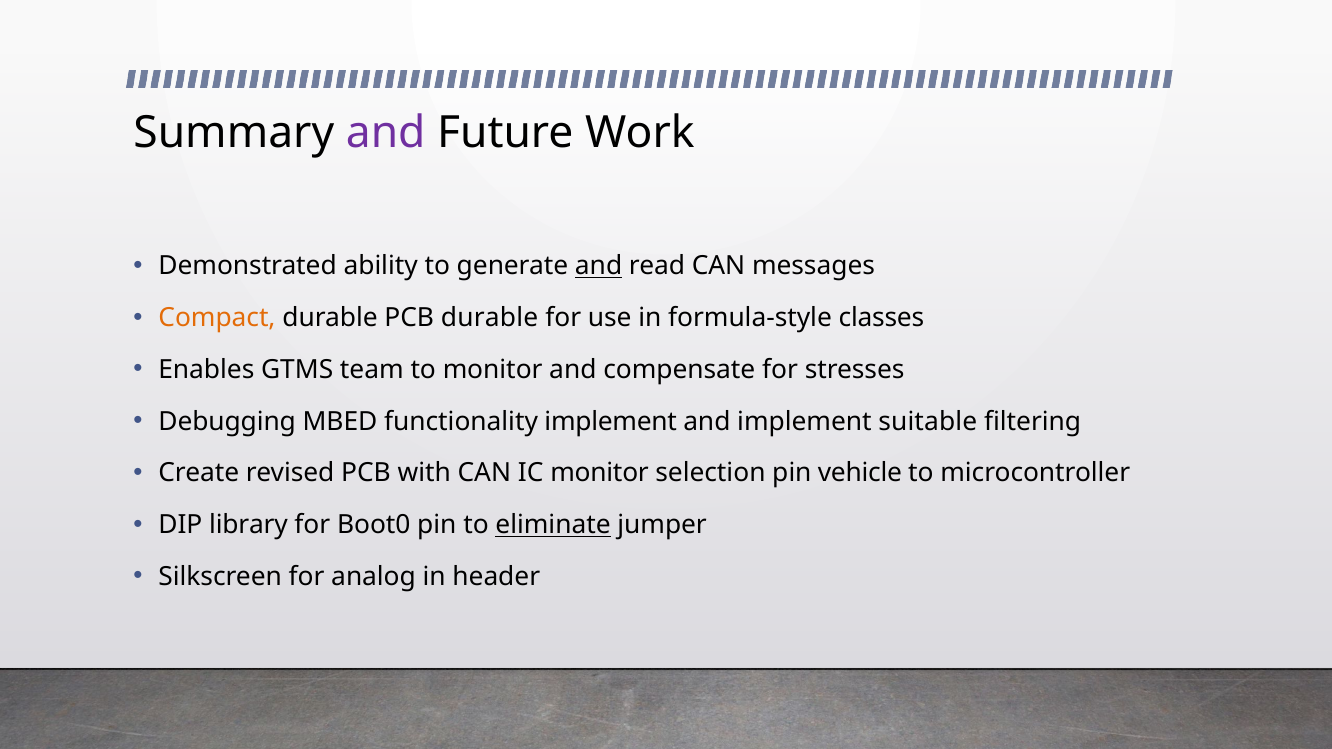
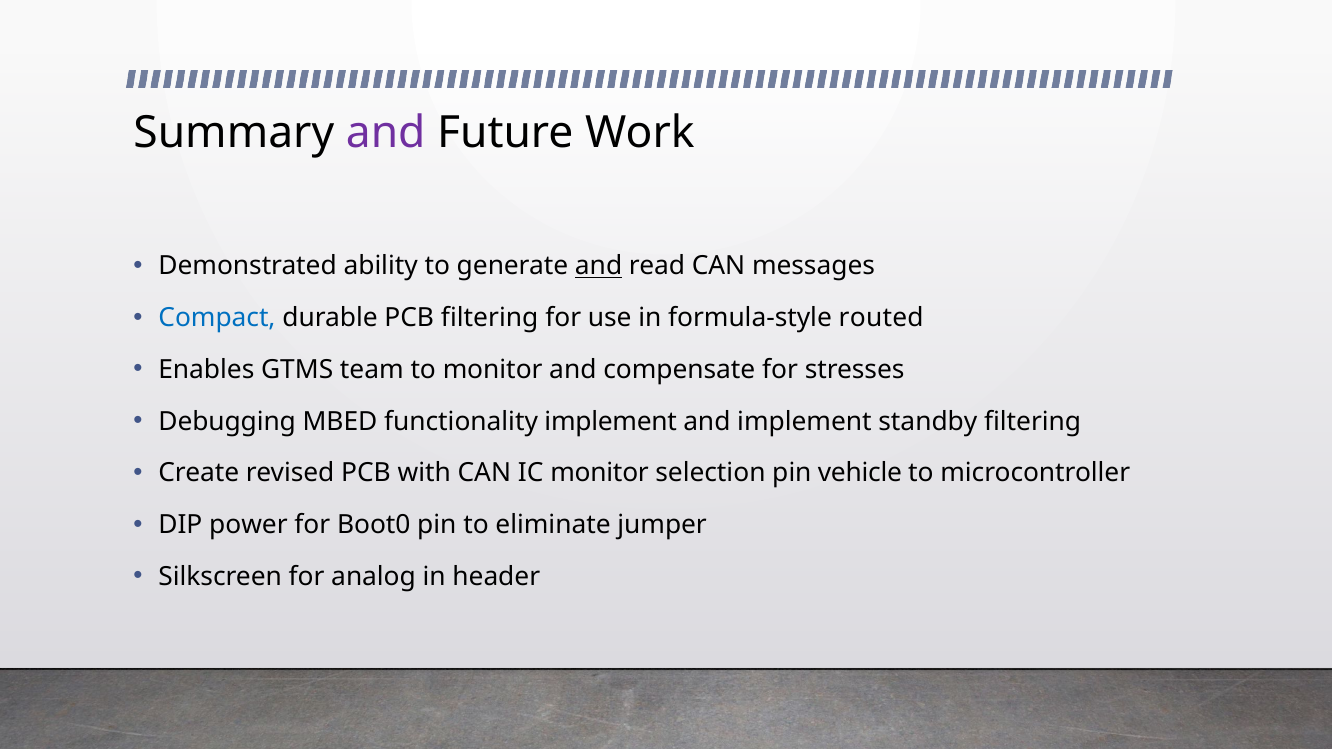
Compact colour: orange -> blue (217, 318)
PCB durable: durable -> filtering (490, 318)
classes: classes -> routed (881, 318)
suitable: suitable -> standby (928, 422)
library: library -> power (248, 525)
eliminate underline: present -> none (553, 525)
